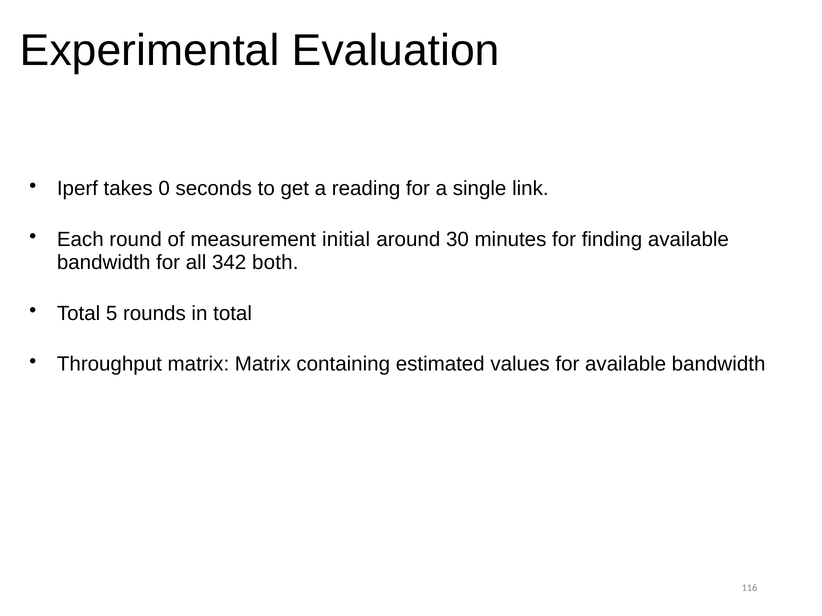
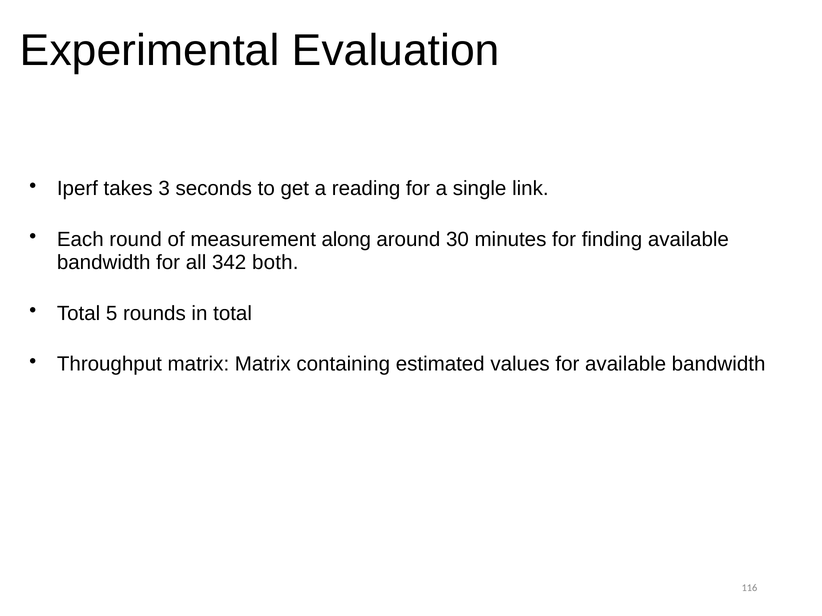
0: 0 -> 3 (164, 189)
initial: initial -> along (346, 239)
